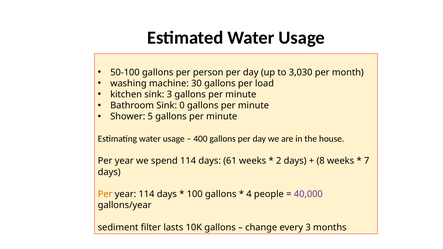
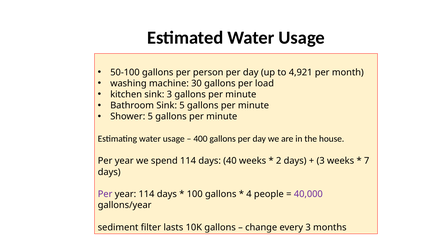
3,030: 3,030 -> 4,921 (301, 72)
Sink 0: 0 -> 5 (182, 106)
61: 61 -> 40 (230, 161)
8: 8 -> 3 (321, 161)
Per colour: orange -> purple (105, 194)
